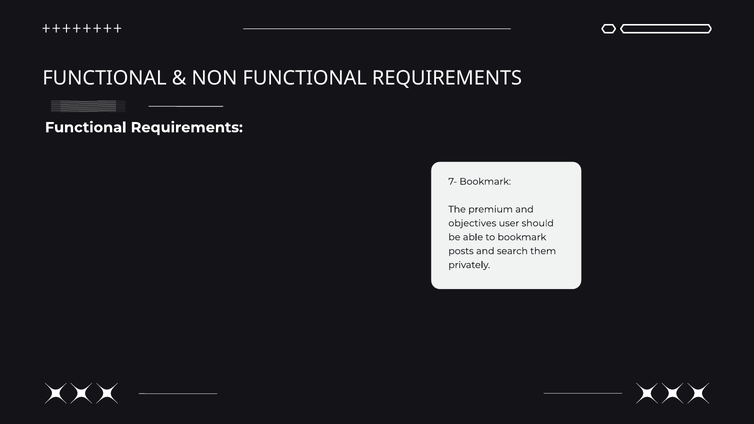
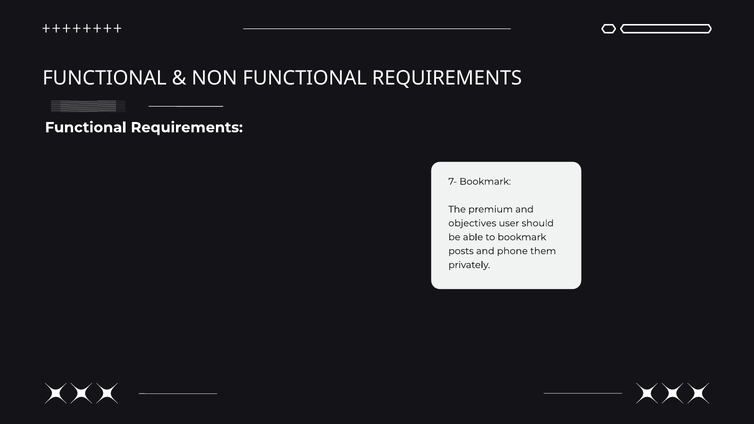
and search: search -> phone (512, 251)
